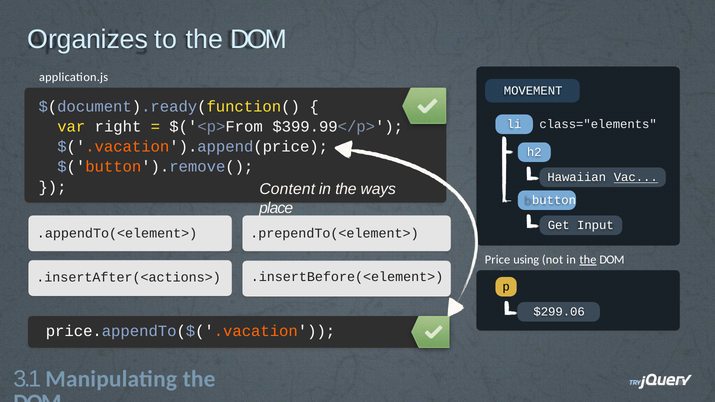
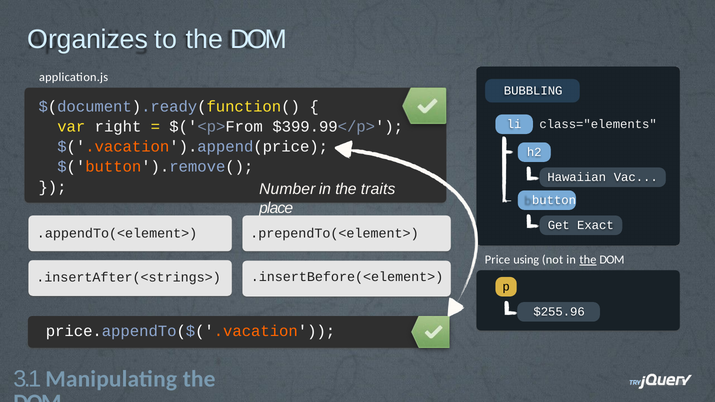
MOVEMENT: MOVEMENT -> BUBBLING (533, 91)
Vac underline: present -> none (636, 177)
Content: Content -> Number (287, 189)
ways: ways -> traits (378, 189)
Input: Input -> Exact (595, 226)
.insertAfter(<actions>: .insertAfter(<actions> -> .insertAfter(<strings> (129, 278)
$299.06: $299.06 -> $255.96 (559, 312)
